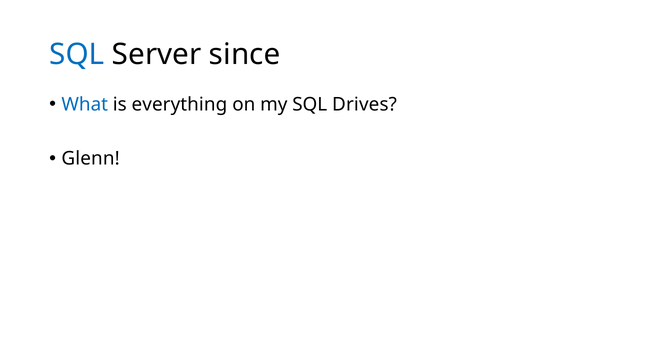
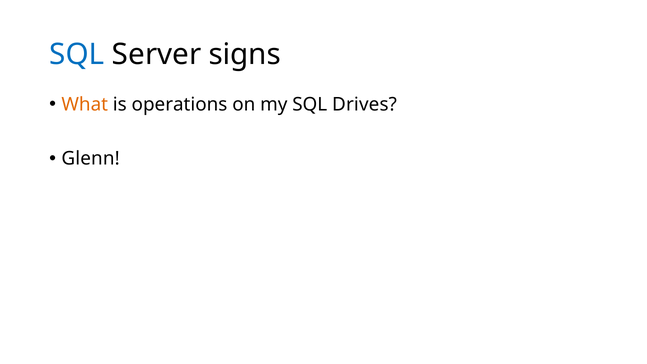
since: since -> signs (245, 54)
What colour: blue -> orange (85, 104)
everything: everything -> operations (180, 104)
